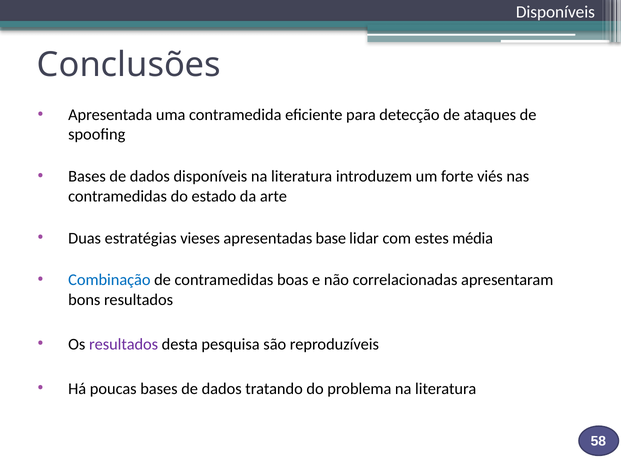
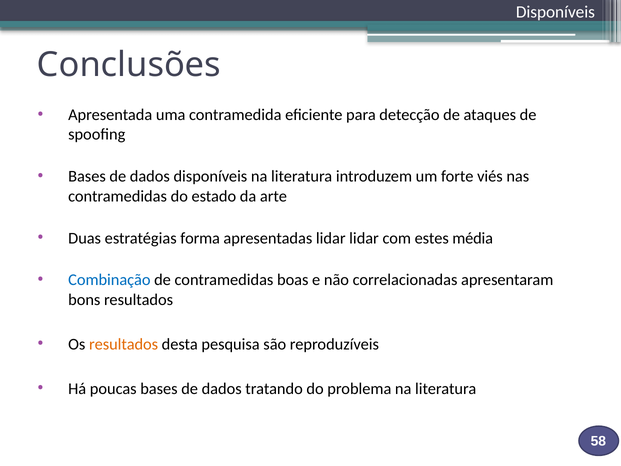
vieses: vieses -> forma (200, 238)
apresentadas base: base -> lidar (331, 238)
resultados colour: purple -> orange (124, 344)
